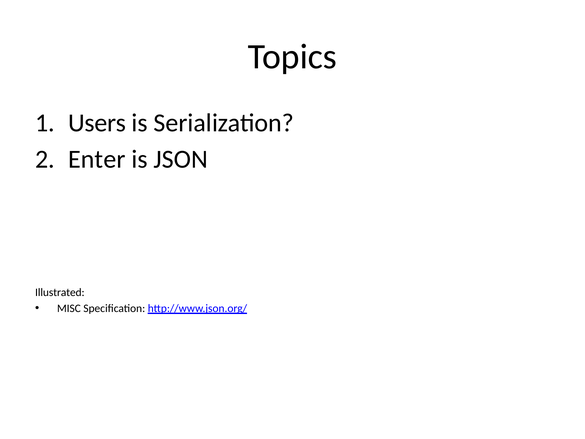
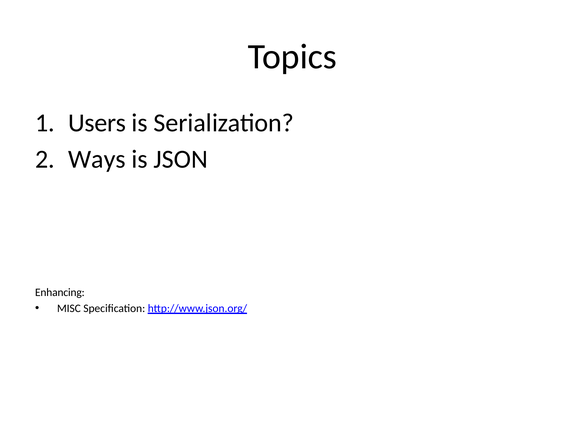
Enter: Enter -> Ways (97, 159)
Illustrated: Illustrated -> Enhancing (60, 292)
